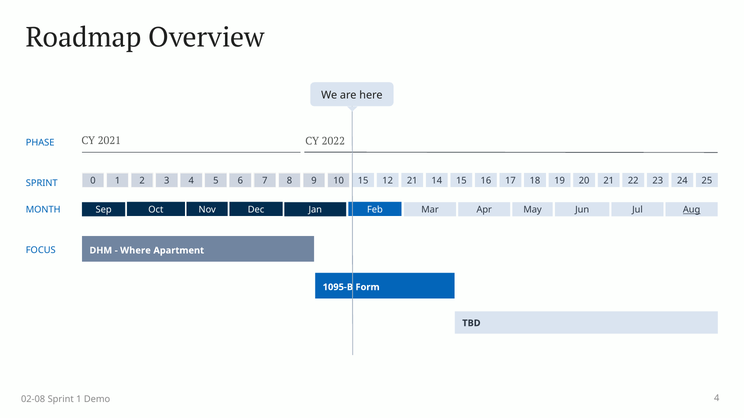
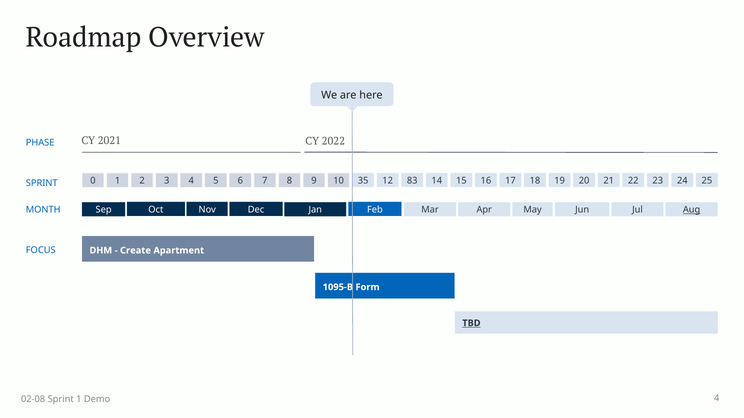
10 15: 15 -> 35 (363, 181)
12 21: 21 -> 83 (412, 181)
Where: Where -> Create (135, 251)
TBD underline: none -> present (471, 324)
